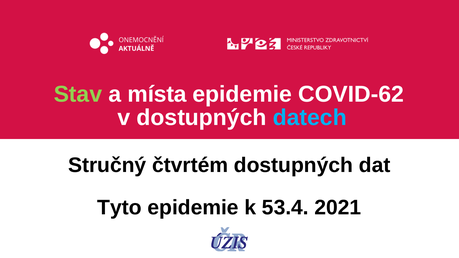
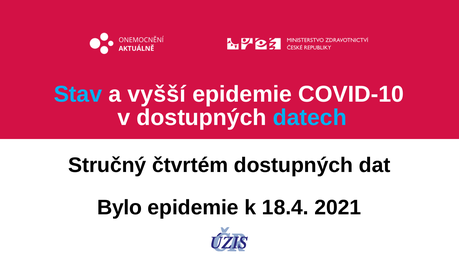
Stav colour: light green -> light blue (78, 94)
místa: místa -> vyšší (157, 94)
COVID-62: COVID-62 -> COVID-10 (351, 94)
Tyto: Tyto -> Bylo (120, 208)
53.4: 53.4 -> 18.4 (285, 208)
